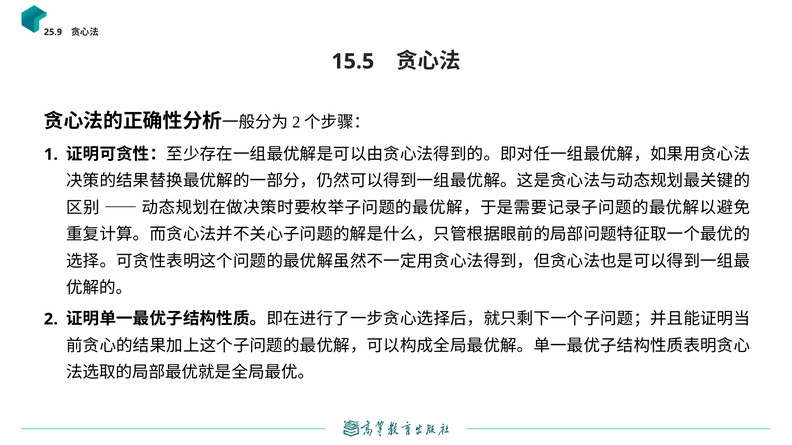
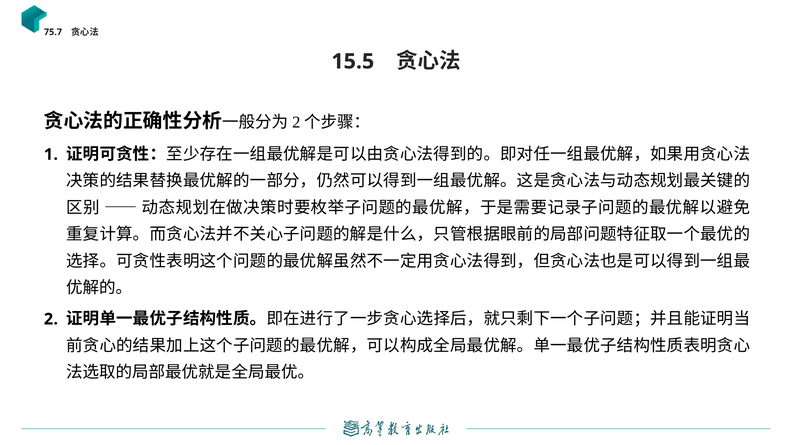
25.9: 25.9 -> 75.7 (53, 32)
